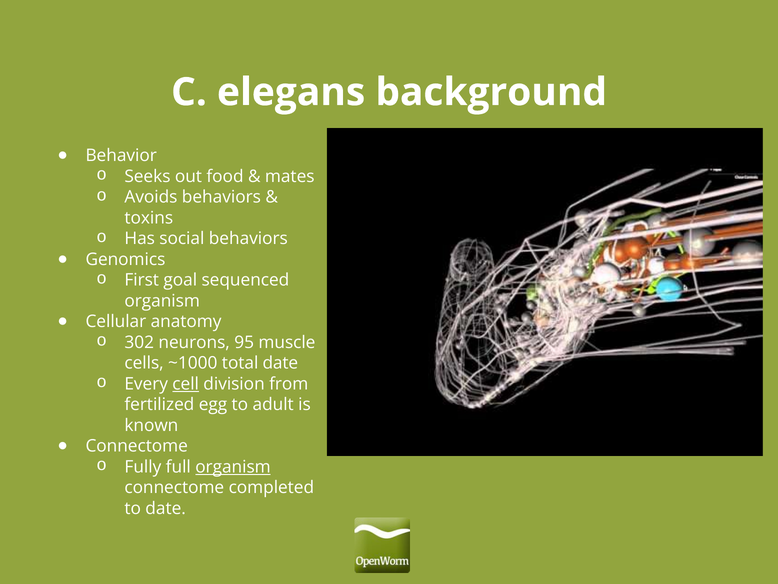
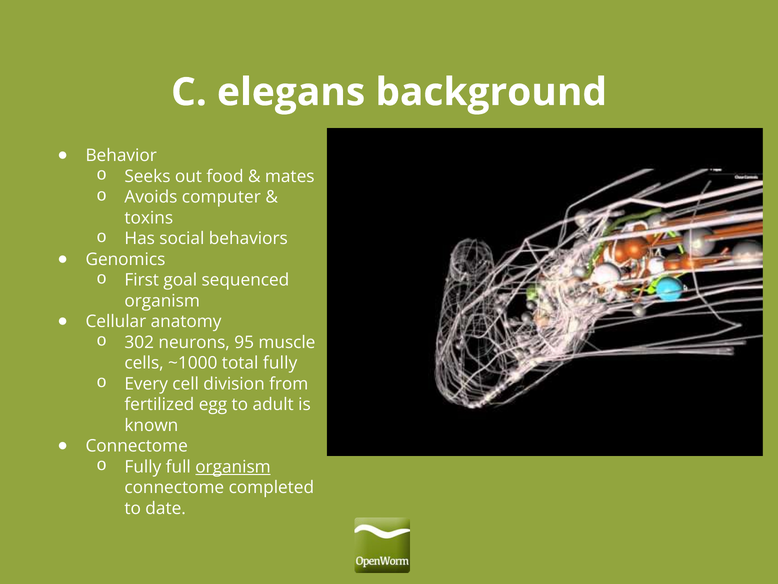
Avoids behaviors: behaviors -> computer (221, 197)
total date: date -> fully (280, 363)
cell underline: present -> none (186, 384)
